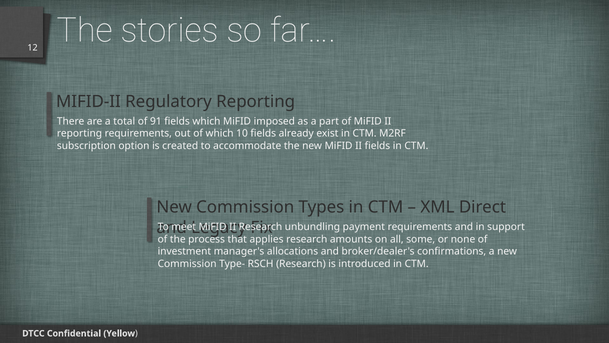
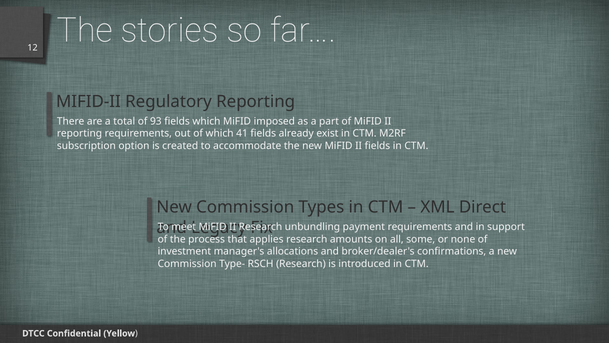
91: 91 -> 93 (156, 121)
10: 10 -> 41 (242, 133)
